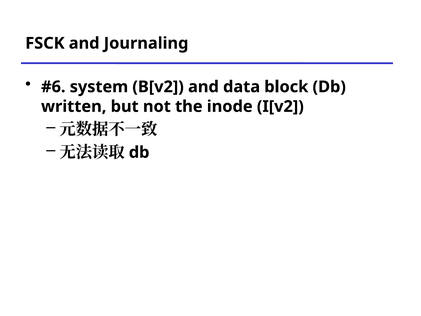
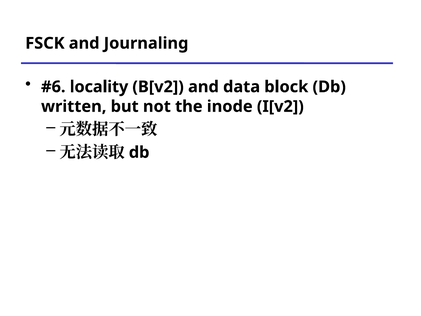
system: system -> locality (99, 87)
